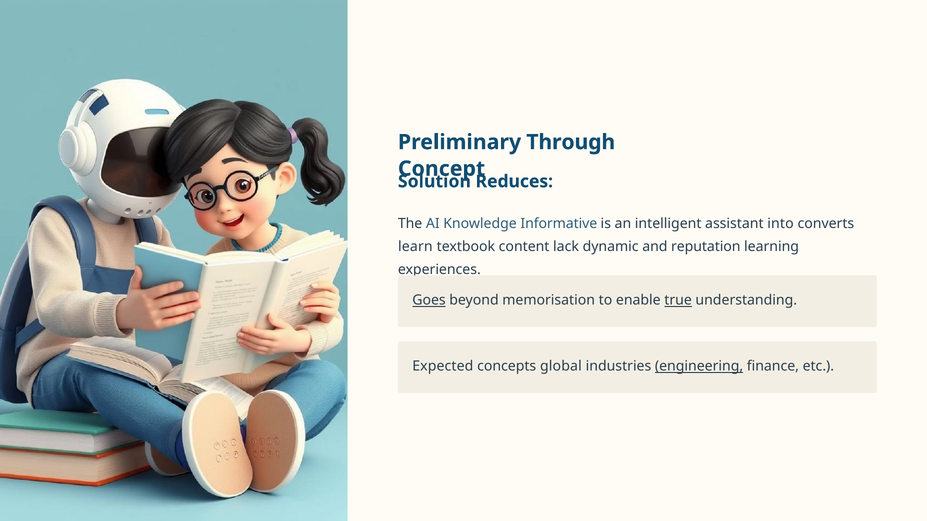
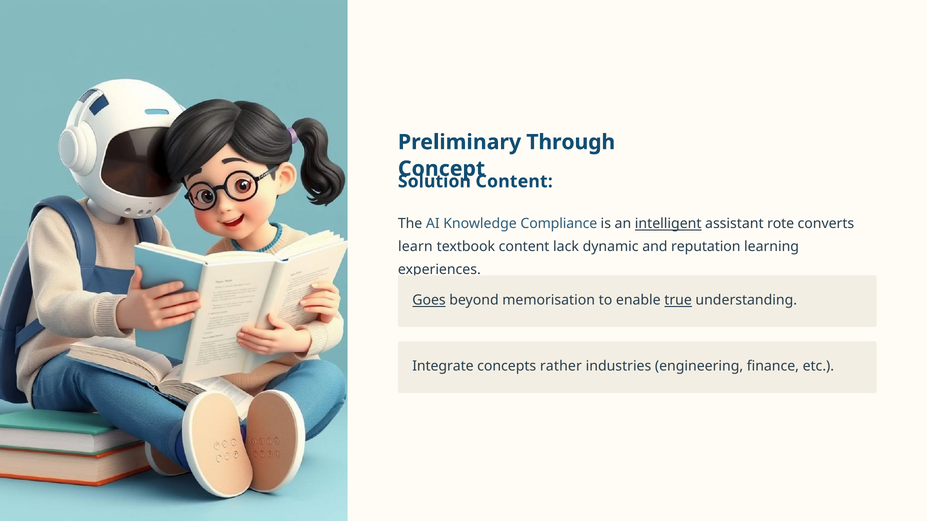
Reduces: Reduces -> Content (514, 182)
Informative: Informative -> Compliance (559, 224)
intelligent underline: none -> present (668, 224)
into: into -> rote (781, 224)
Expected: Expected -> Integrate (443, 367)
global: global -> rather (561, 367)
engineering underline: present -> none (699, 367)
